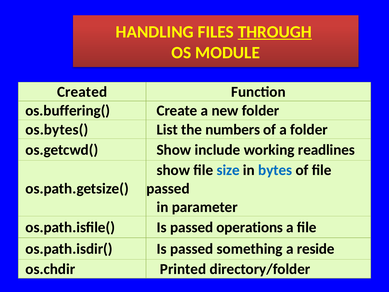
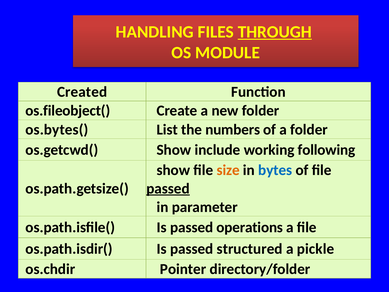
os.buffering(: os.buffering( -> os.fileobject( (68, 111)
readlines: readlines -> following (326, 150)
size colour: blue -> orange (228, 170)
passed underline: none -> present (168, 188)
something: something -> structured (250, 249)
reside: reside -> pickle (316, 249)
Printed: Printed -> Pointer (183, 269)
